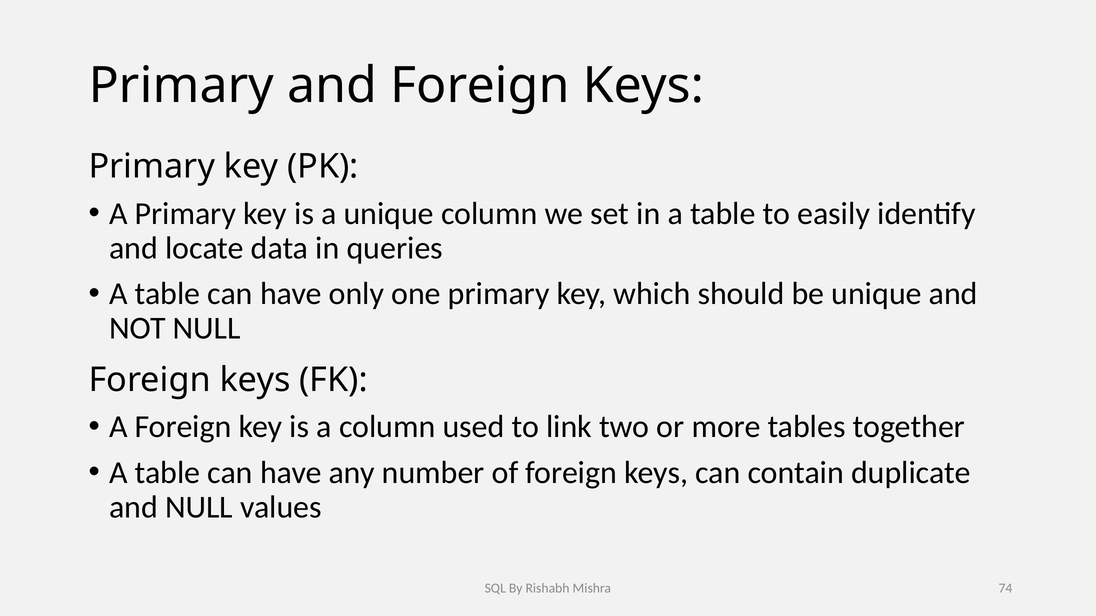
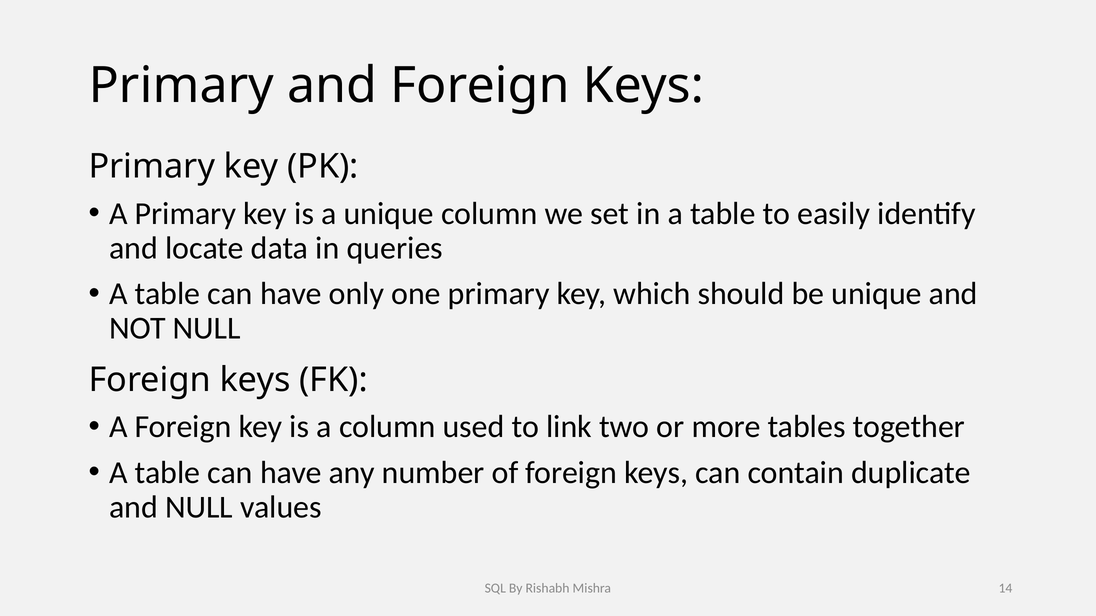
74: 74 -> 14 (1005, 589)
